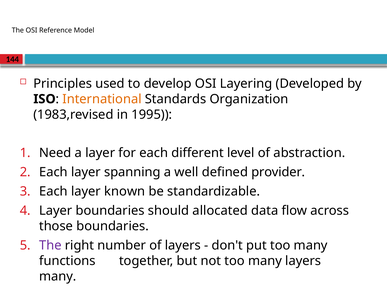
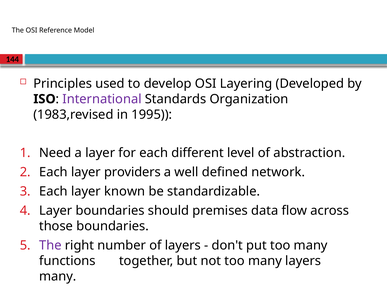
International colour: orange -> purple (102, 99)
spanning: spanning -> providers (132, 172)
provider: provider -> network (278, 172)
allocated: allocated -> premises (220, 211)
